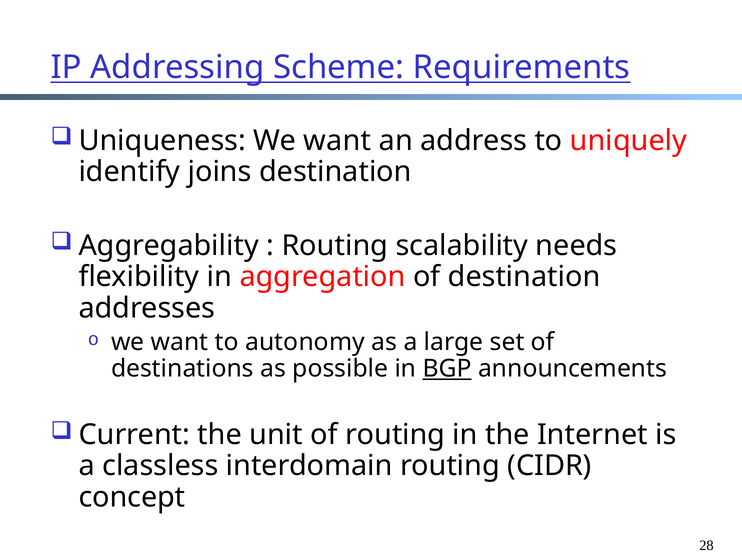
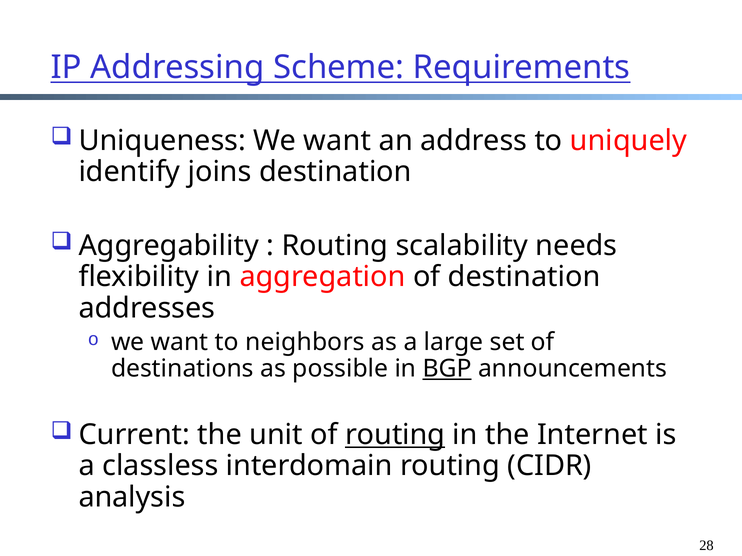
autonomy: autonomy -> neighbors (305, 342)
routing underline: none -> present (395, 435)
concept: concept -> analysis (132, 498)
